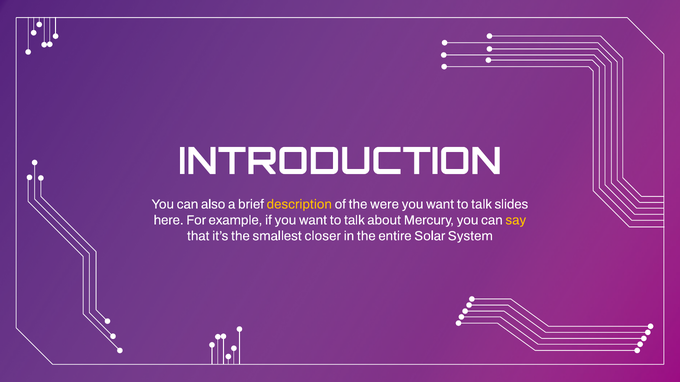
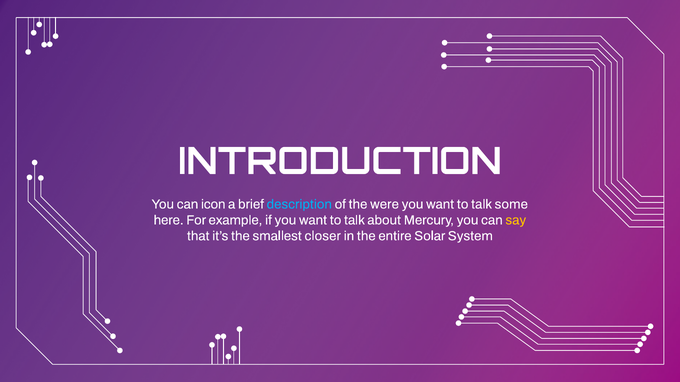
also: also -> icon (213, 204)
description colour: yellow -> light blue (299, 204)
slides: slides -> some (511, 204)
